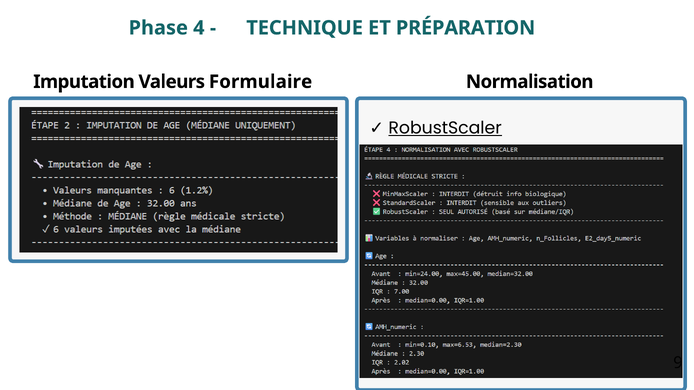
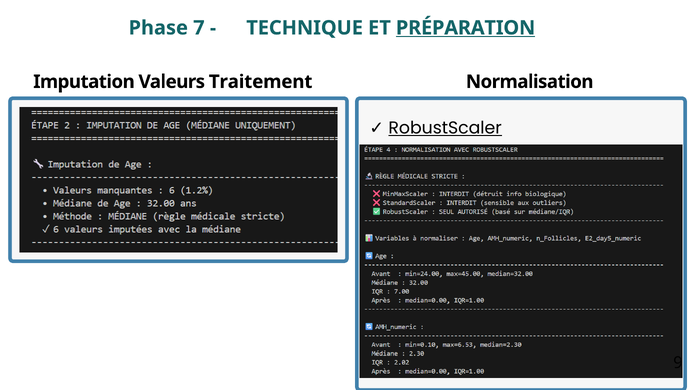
4: 4 -> 7 (199, 28)
PRÉPARATION underline: none -> present (466, 28)
Formulaire: Formulaire -> Traitement (261, 82)
